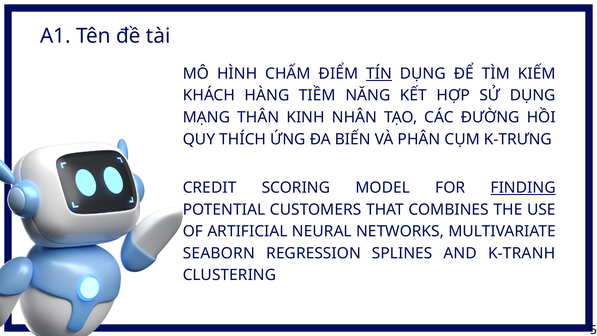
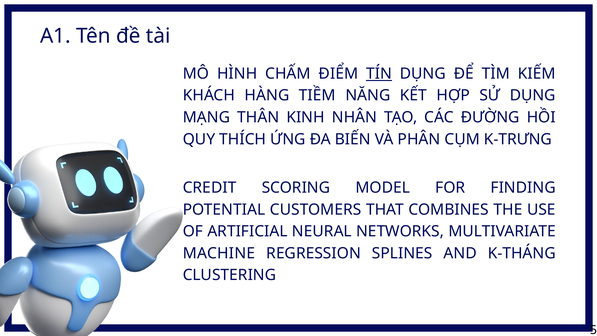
FINDING underline: present -> none (523, 188)
SEABORN: SEABORN -> MACHINE (219, 253)
K-TRANH: K-TRANH -> K-THÁNG (522, 253)
